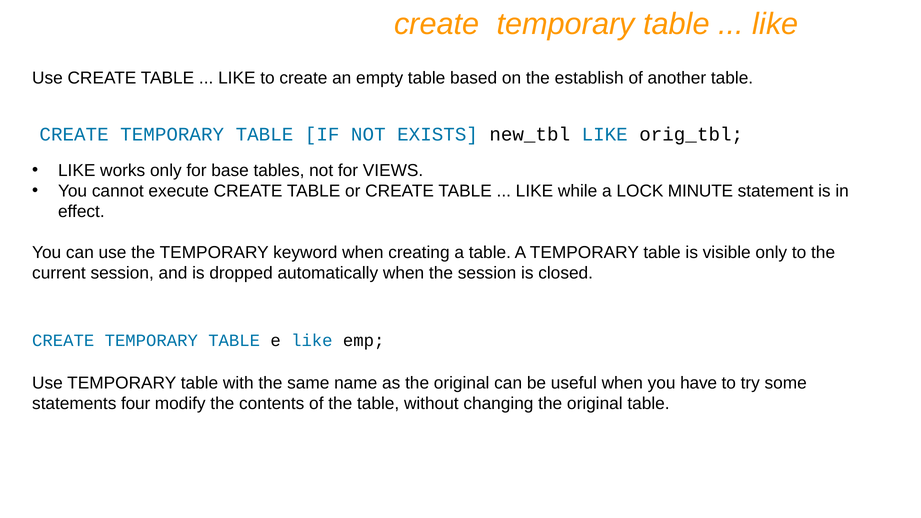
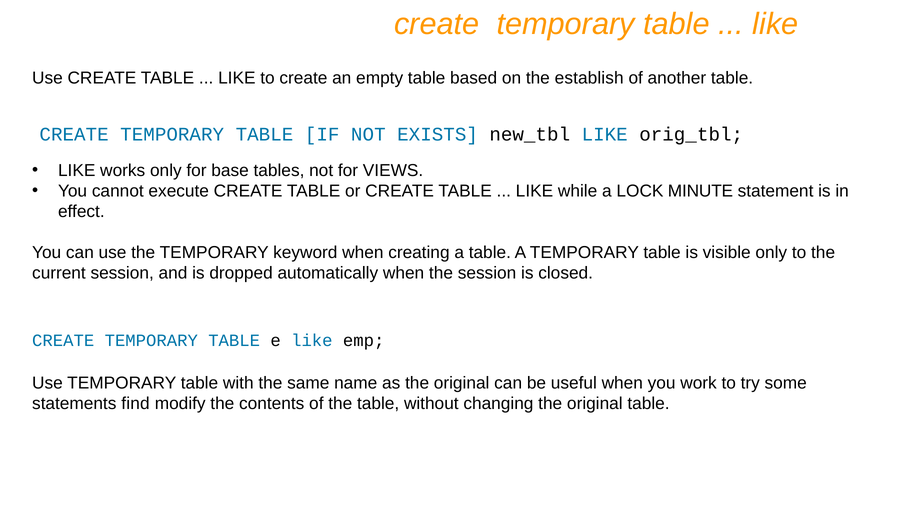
have: have -> work (699, 383)
four: four -> find (136, 404)
